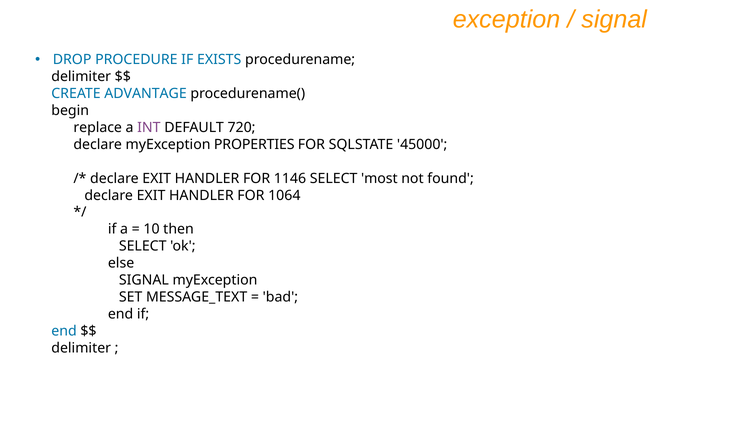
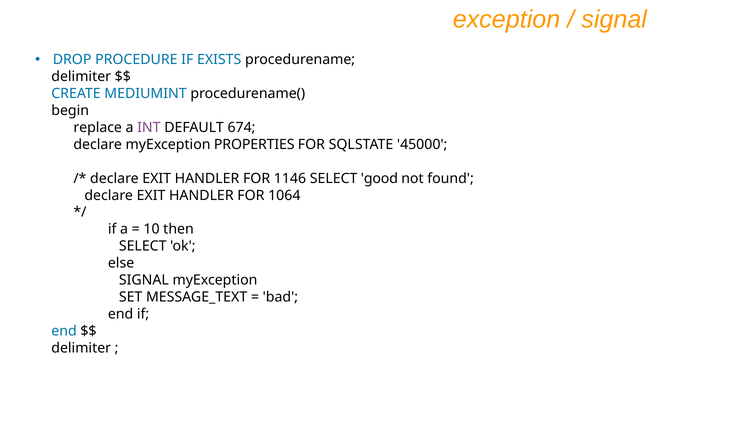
ADVANTAGE: ADVANTAGE -> MEDIUMINT (146, 94)
720: 720 -> 674 (242, 128)
most: most -> good (379, 178)
